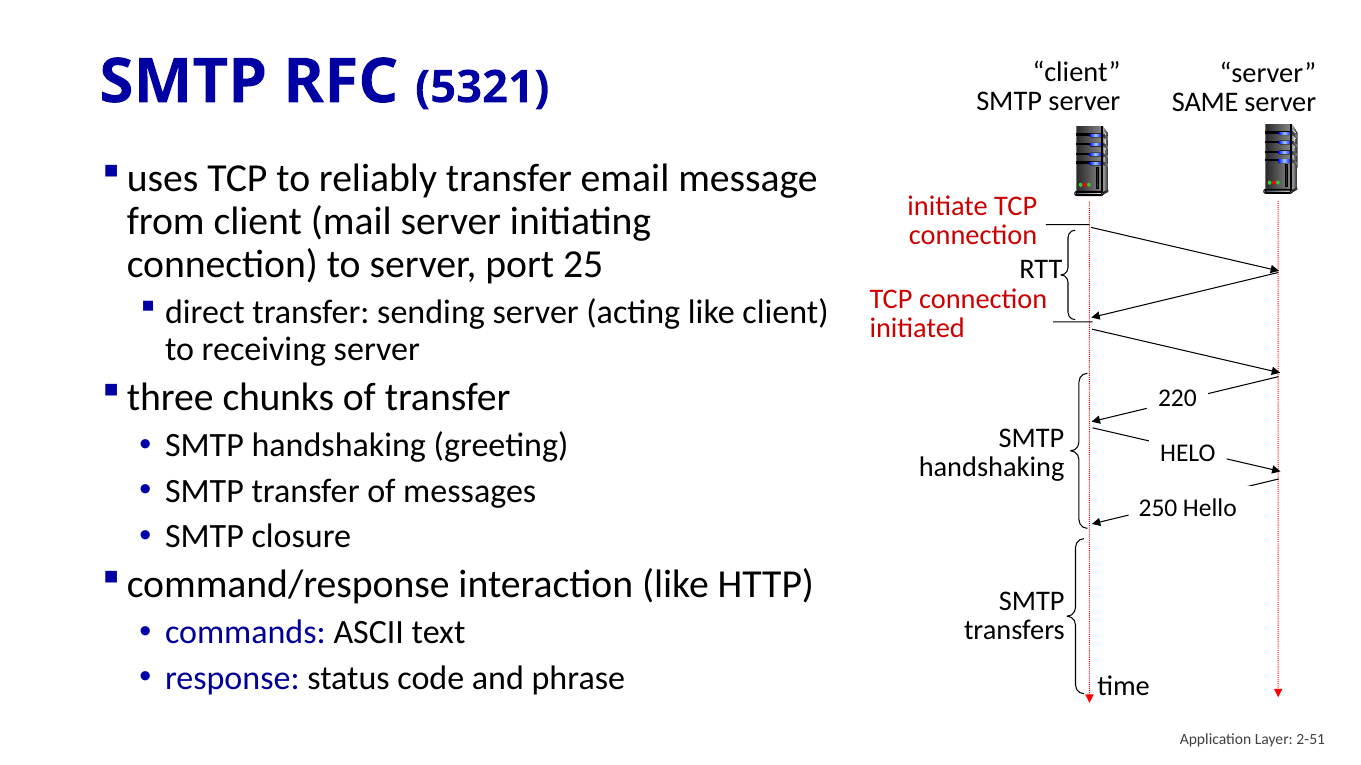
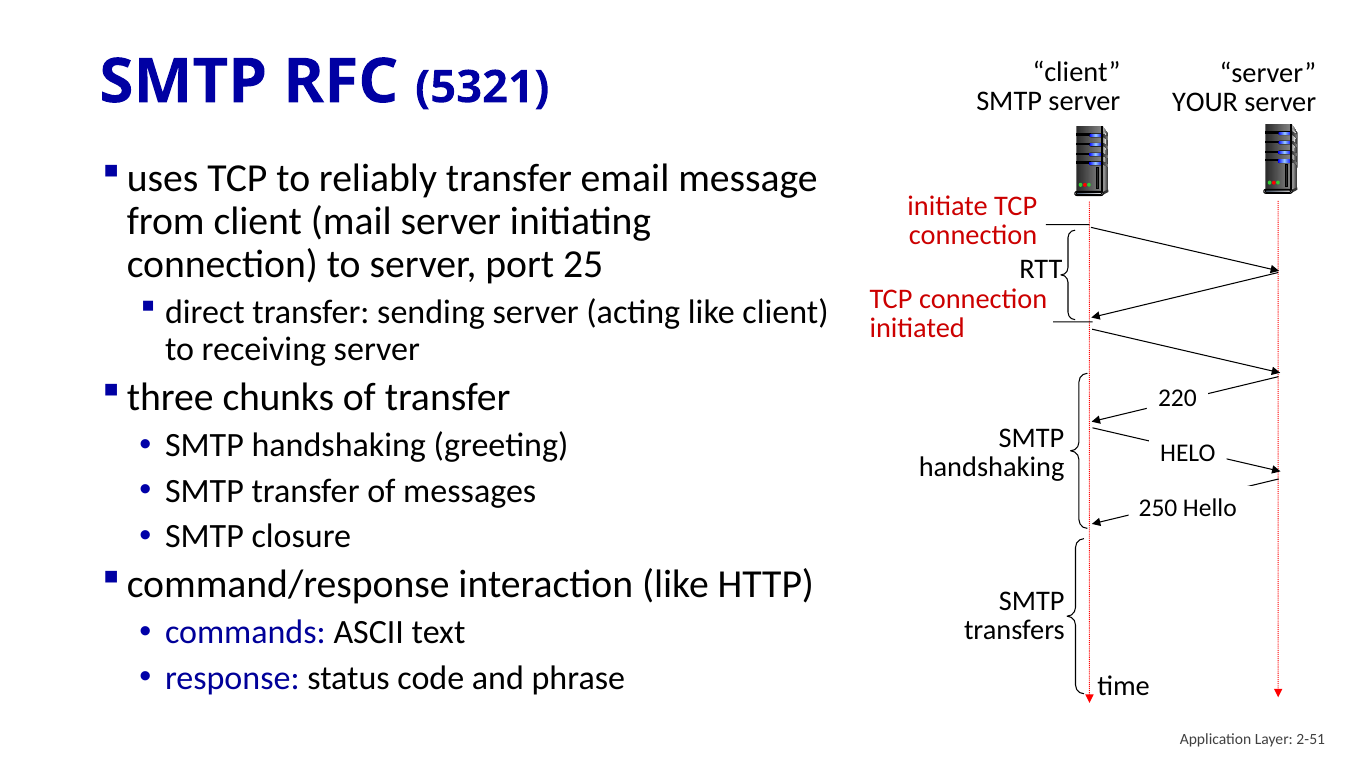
SAME: SAME -> YOUR (1205, 102)
